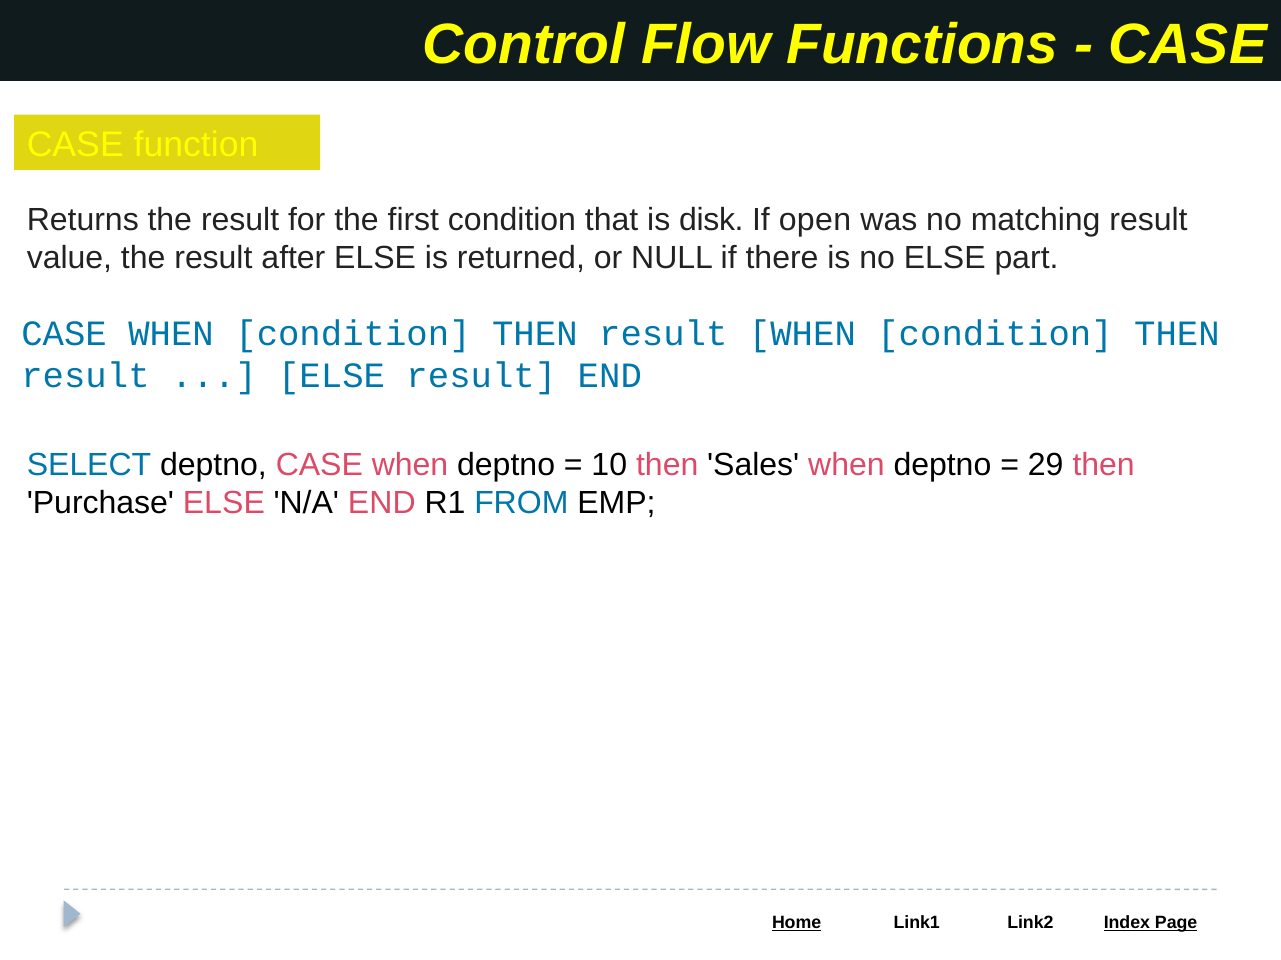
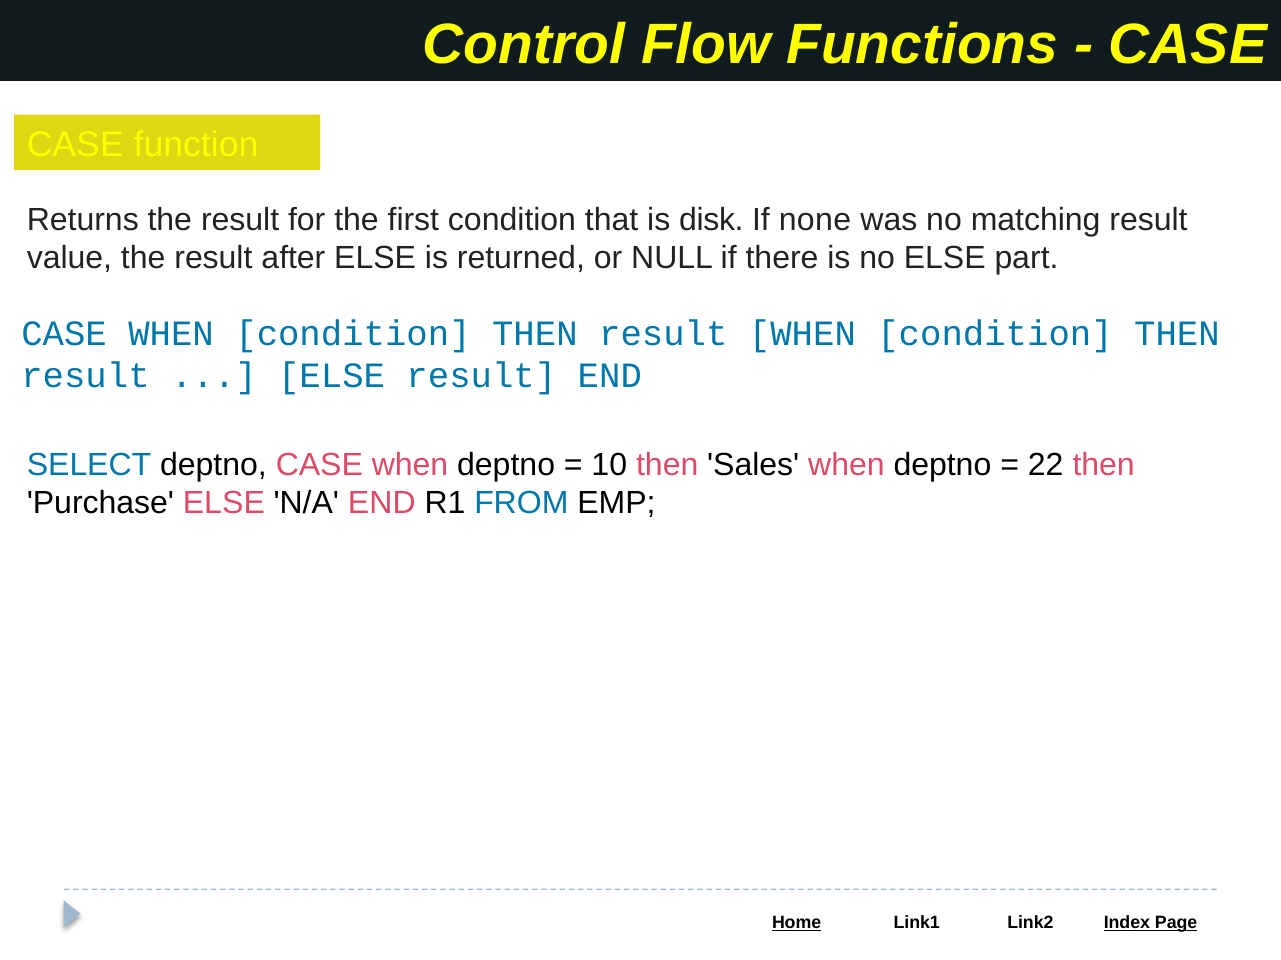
open: open -> none (815, 220)
29: 29 -> 22 (1046, 465)
